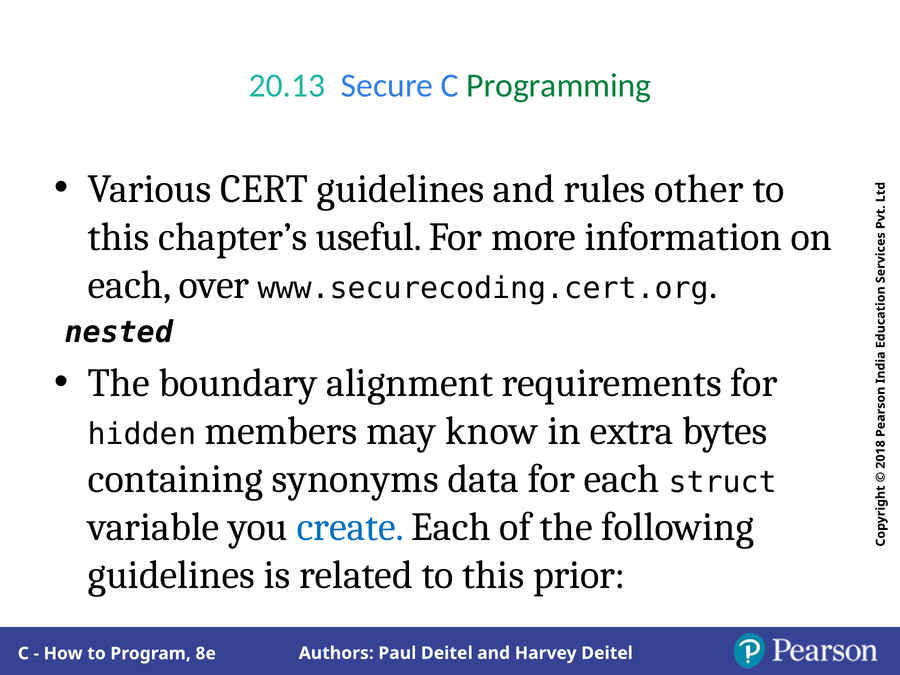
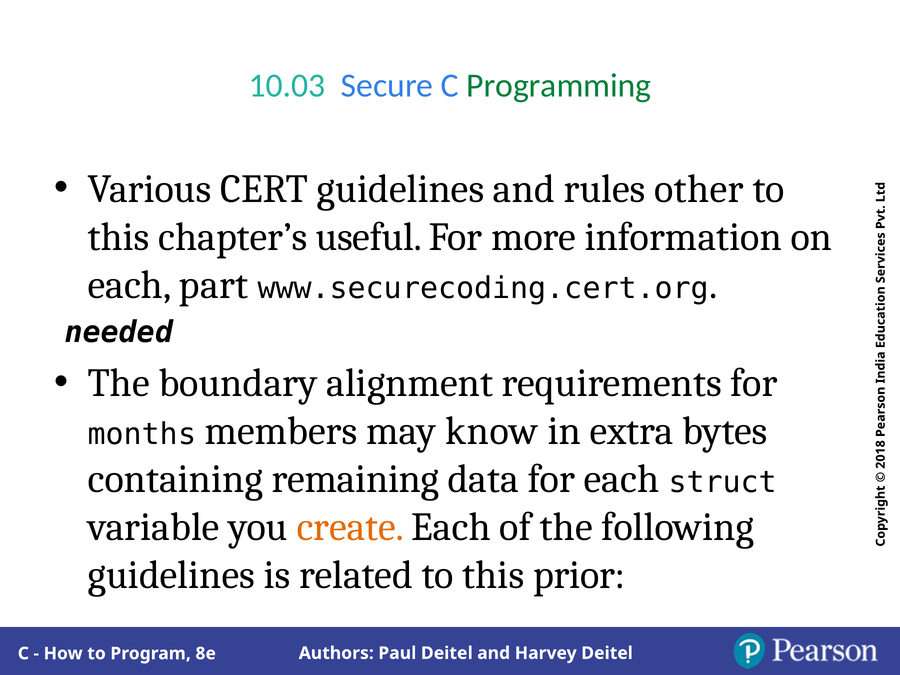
20.13: 20.13 -> 10.03 (287, 86)
over: over -> part (214, 285)
nested: nested -> needed (119, 332)
hidden: hidden -> months (142, 434)
synonyms: synonyms -> remaining (356, 479)
create colour: blue -> orange (350, 527)
